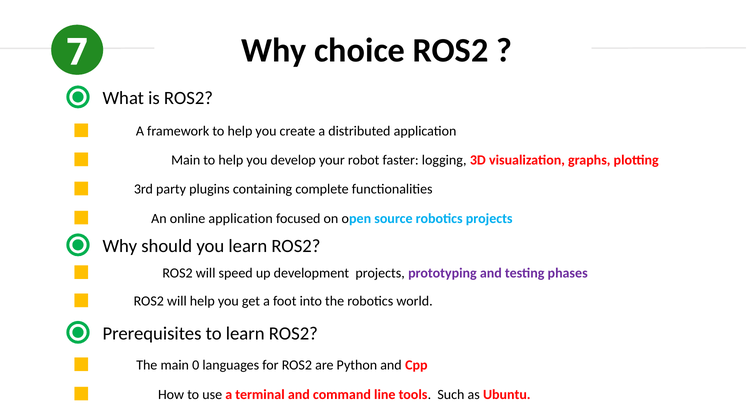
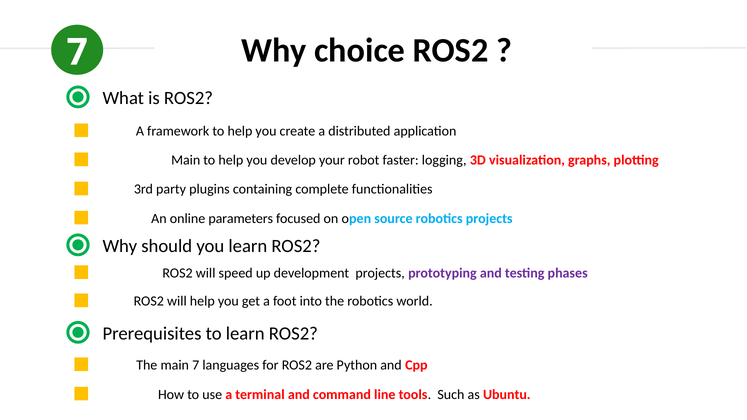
online application: application -> parameters (241, 219)
main 0: 0 -> 7 (196, 365)
